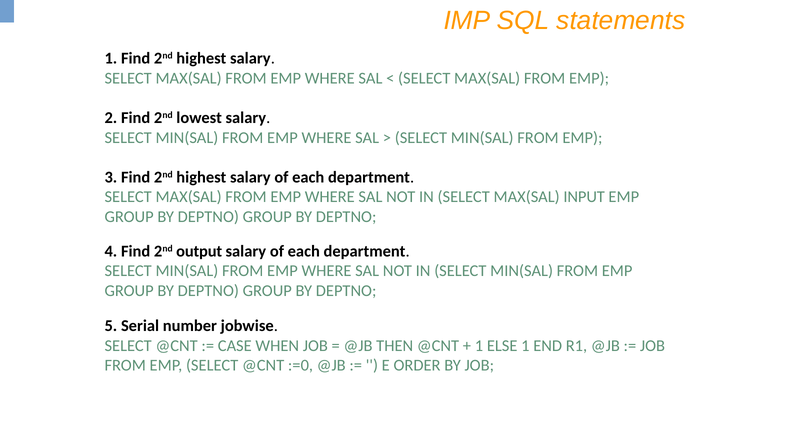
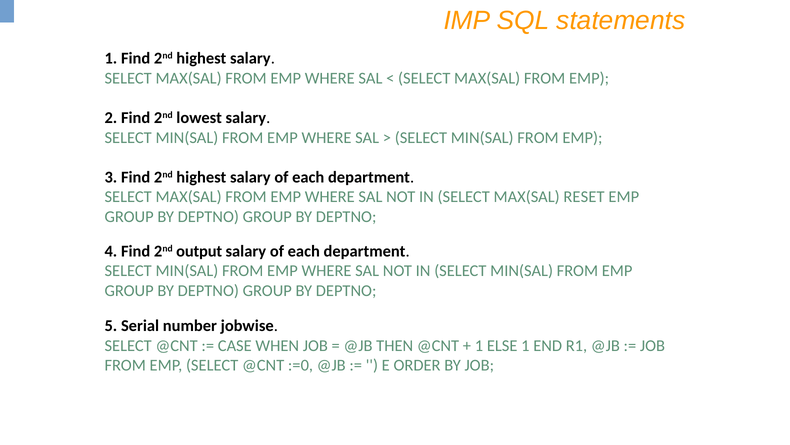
INPUT: INPUT -> RESET (584, 197)
